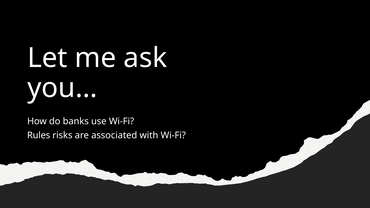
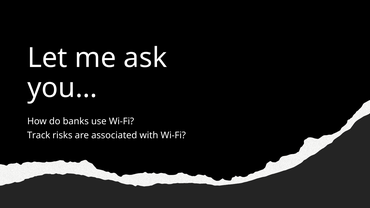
Rules: Rules -> Track (39, 135)
